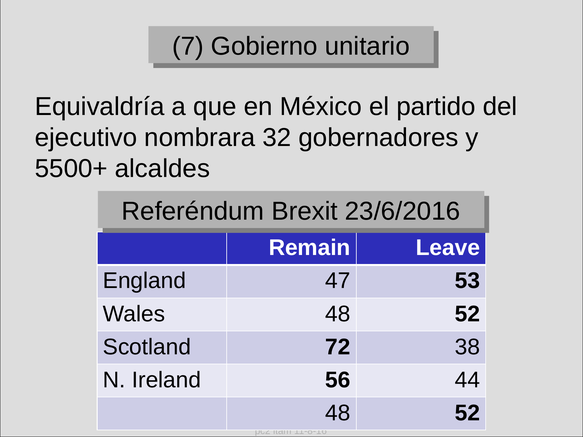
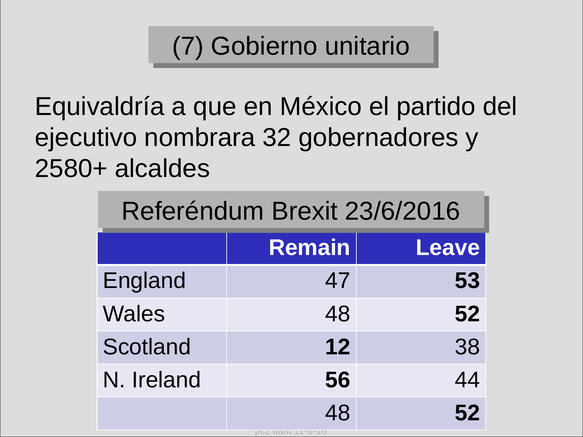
5500+: 5500+ -> 2580+ (71, 169)
72: 72 -> 12 (338, 347)
